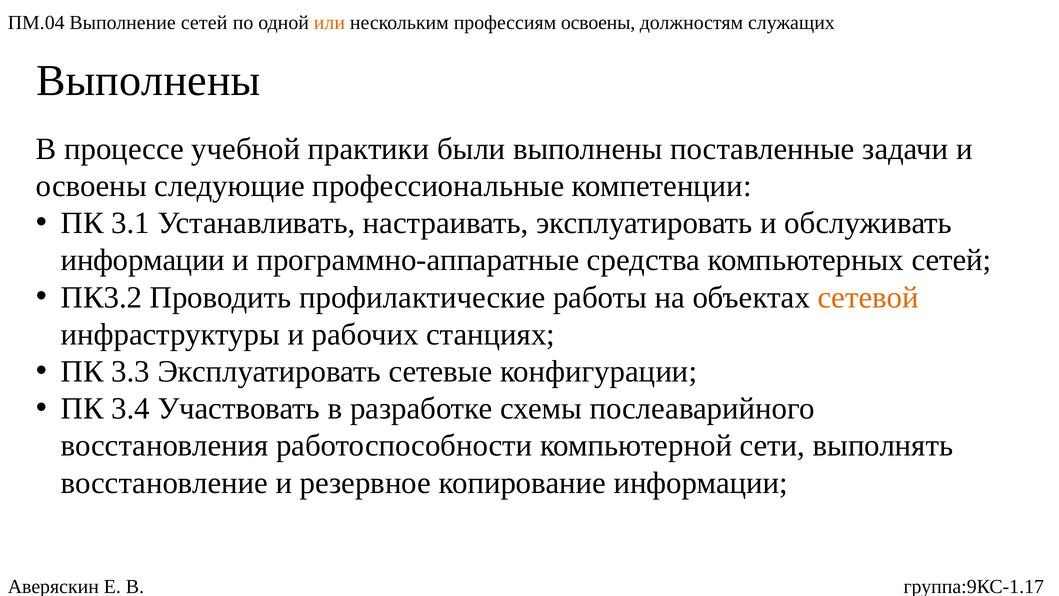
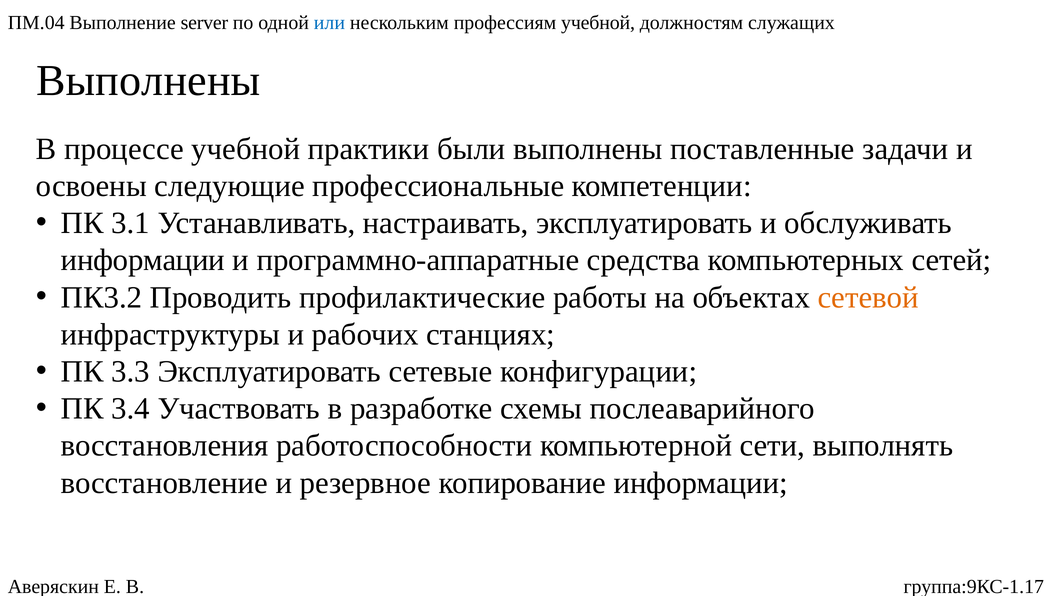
Выполнение сетей: сетей -> server (204, 23)
или colour: orange -> blue (329, 23)
профессиям освоены: освоены -> учебной (598, 23)
